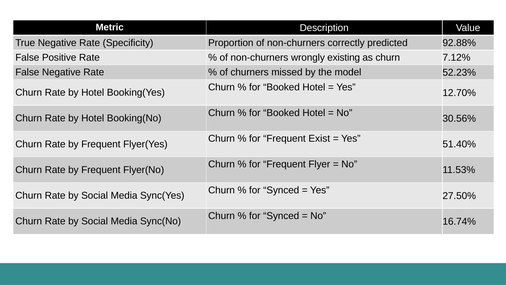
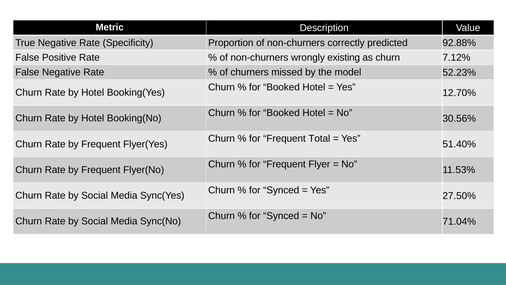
Exist: Exist -> Total (319, 138)
16.74%: 16.74% -> 71.04% (459, 221)
